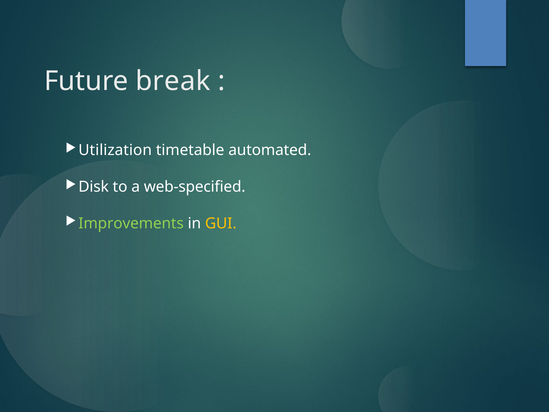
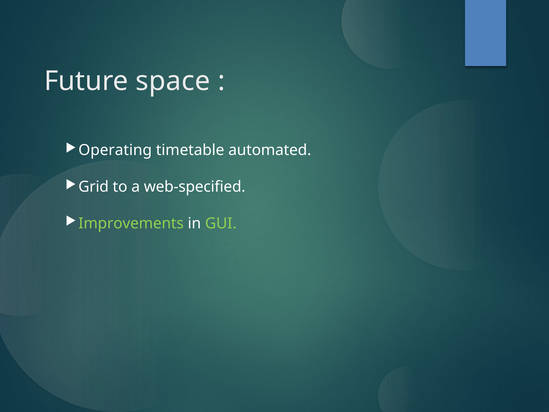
break: break -> space (173, 81)
Utilization: Utilization -> Operating (115, 150)
Disk: Disk -> Grid (94, 187)
GUI colour: yellow -> light green (221, 223)
